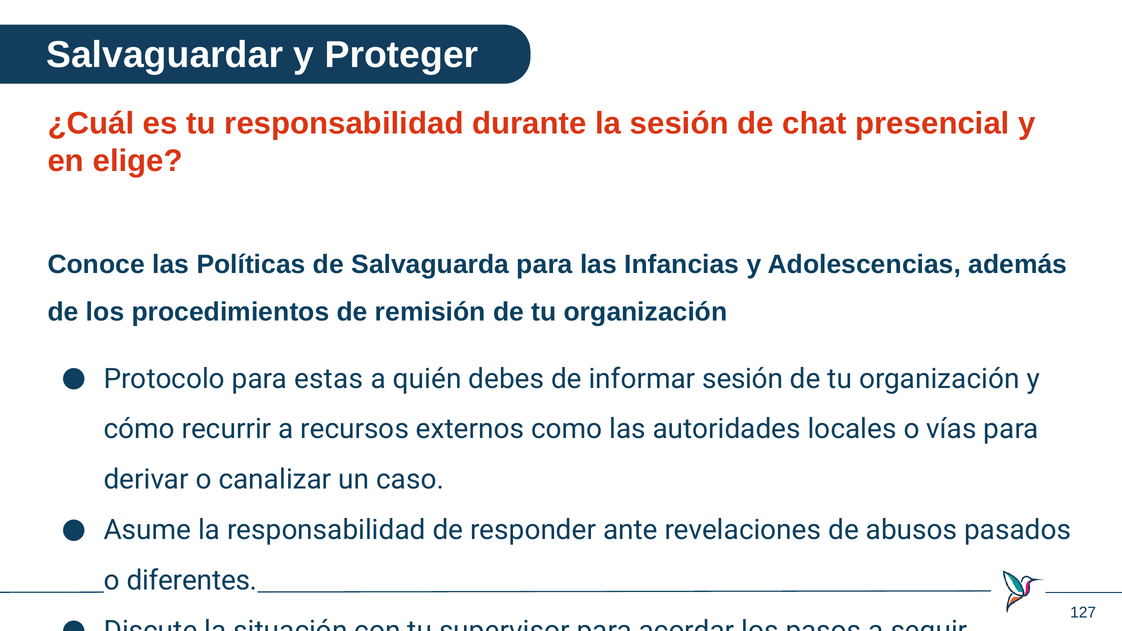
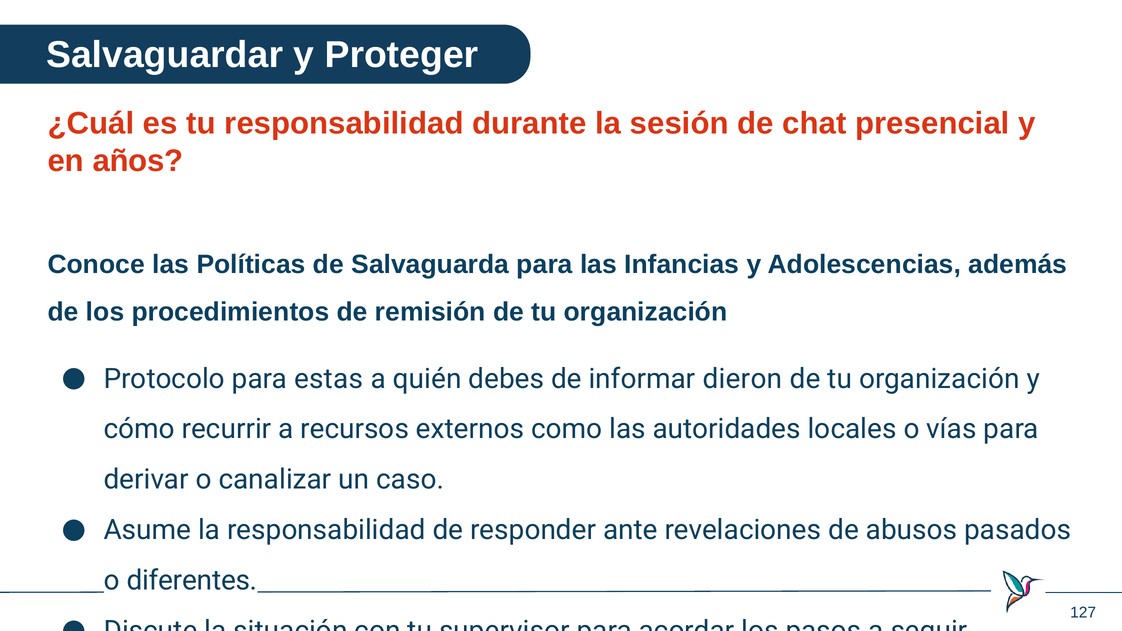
elige: elige -> años (138, 161)
informar sesión: sesión -> dieron (743, 379)
